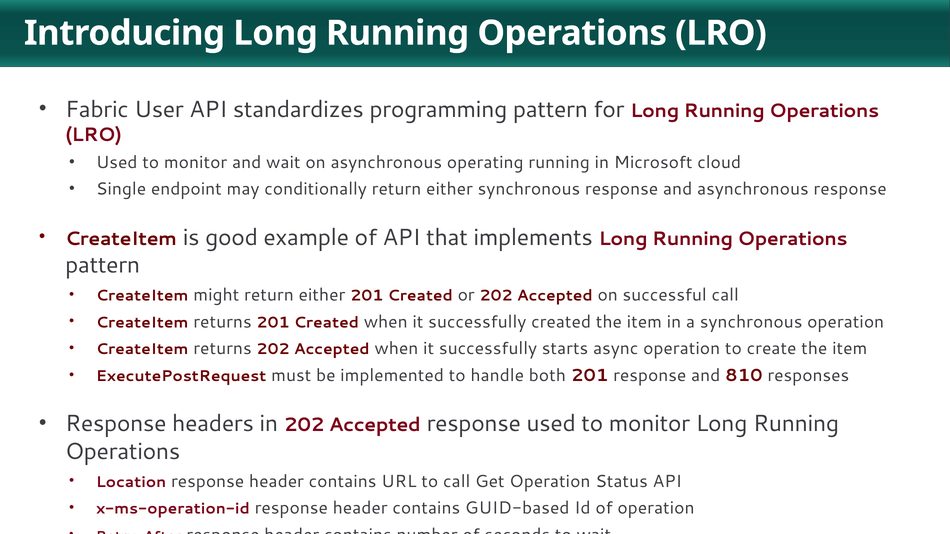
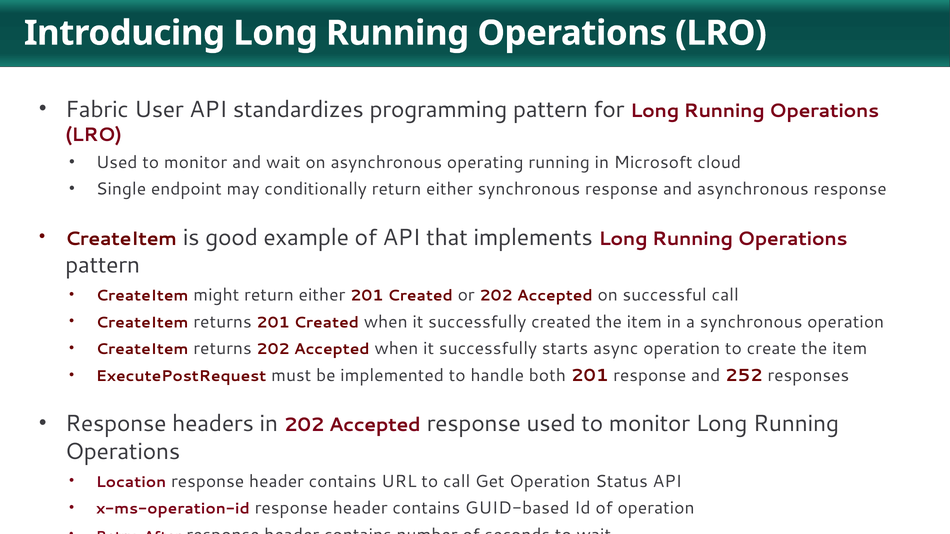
810: 810 -> 252 (744, 376)
